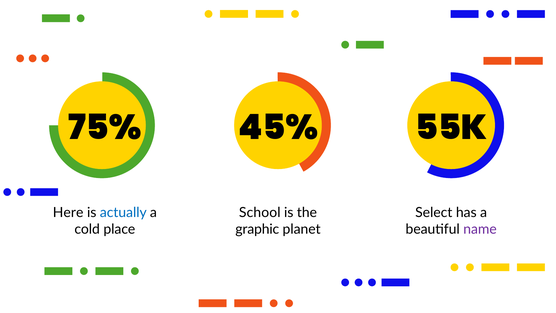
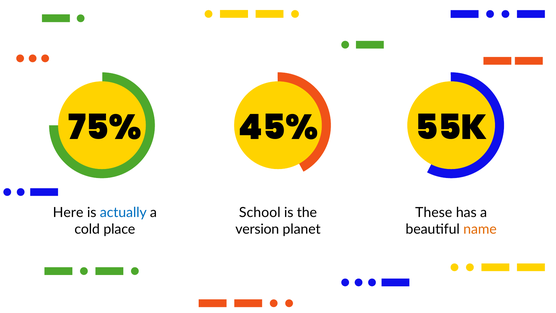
Select: Select -> These (434, 212)
graphic: graphic -> version (257, 229)
name colour: purple -> orange (480, 229)
